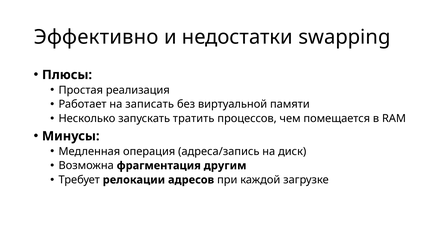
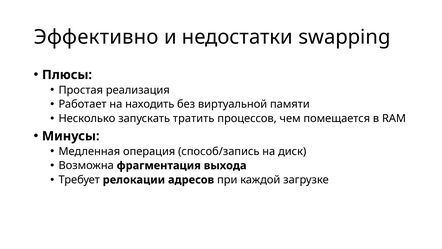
записать: записать -> находить (150, 104)
адреса/запись: адреса/запись -> способ/запись (219, 151)
другим: другим -> выхода (225, 165)
